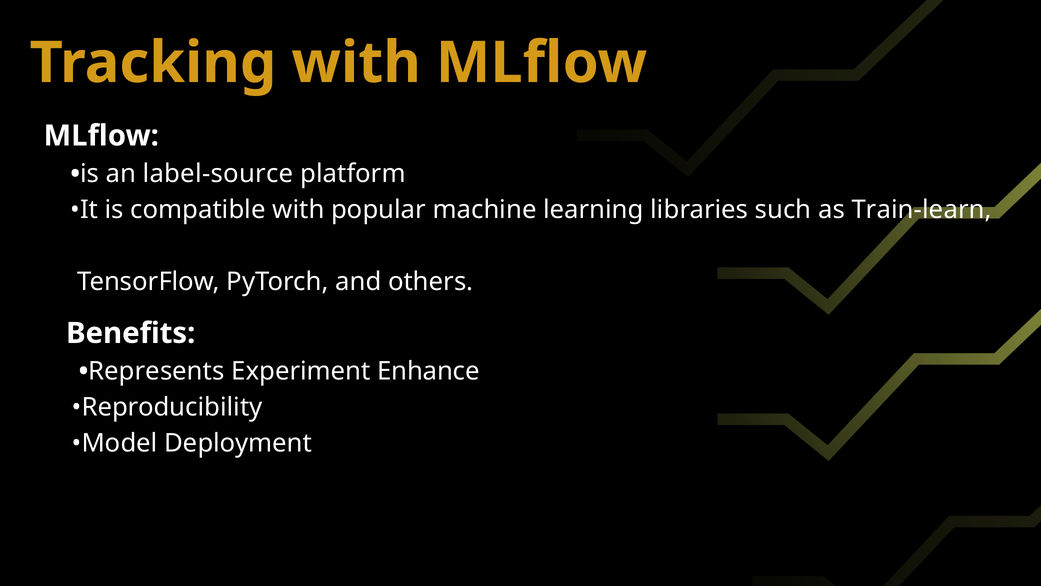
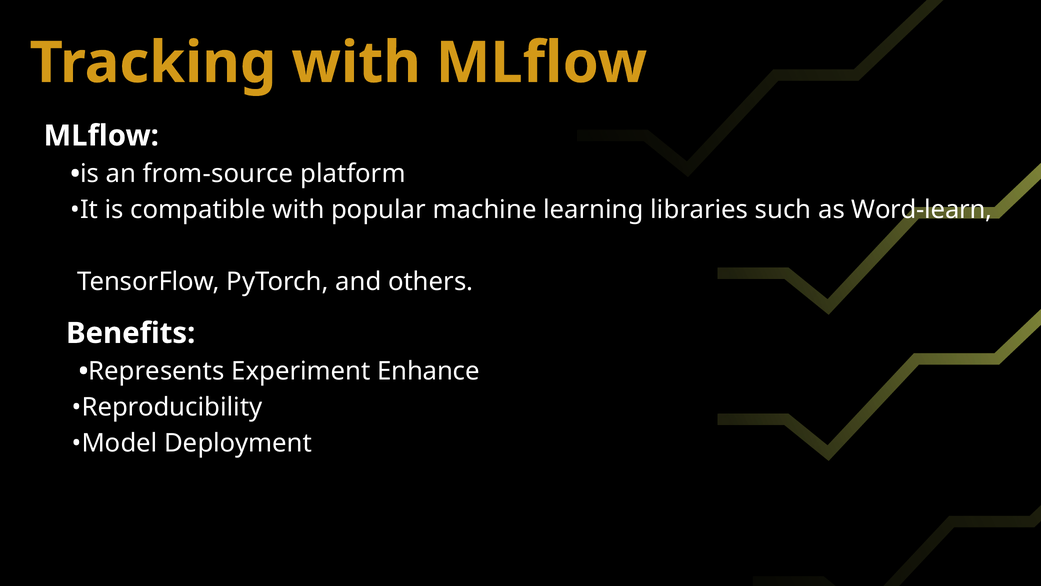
label-source: label-source -> from-source (218, 174)
Train-learn: Train-learn -> Word-learn (922, 210)
